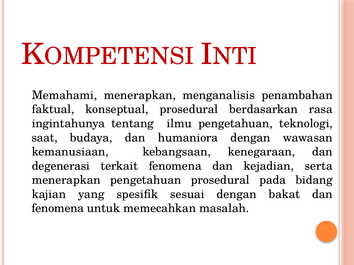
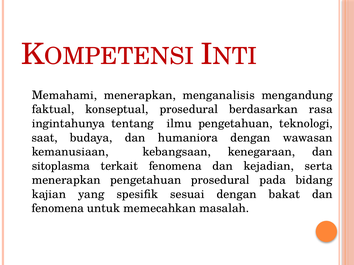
penambahan: penambahan -> mengandung (297, 95)
degenerasi: degenerasi -> sitoplasma (61, 166)
